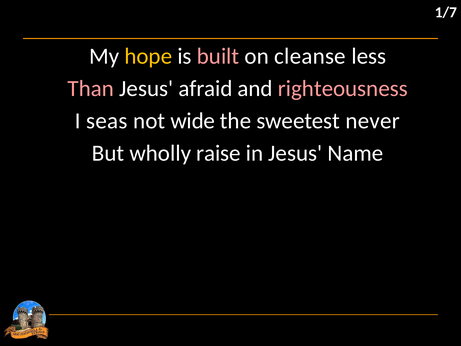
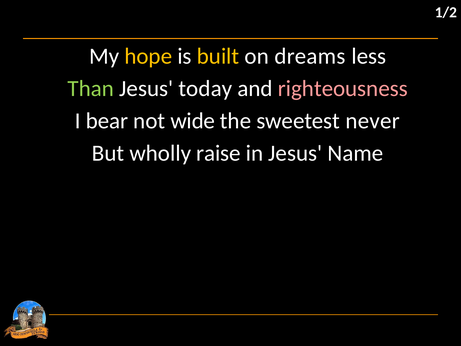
1/7: 1/7 -> 1/2 (446, 13)
built colour: pink -> yellow (218, 56)
cleanse: cleanse -> dreams (310, 56)
Than colour: pink -> light green (91, 89)
afraid: afraid -> today (205, 89)
seas: seas -> bear (107, 121)
